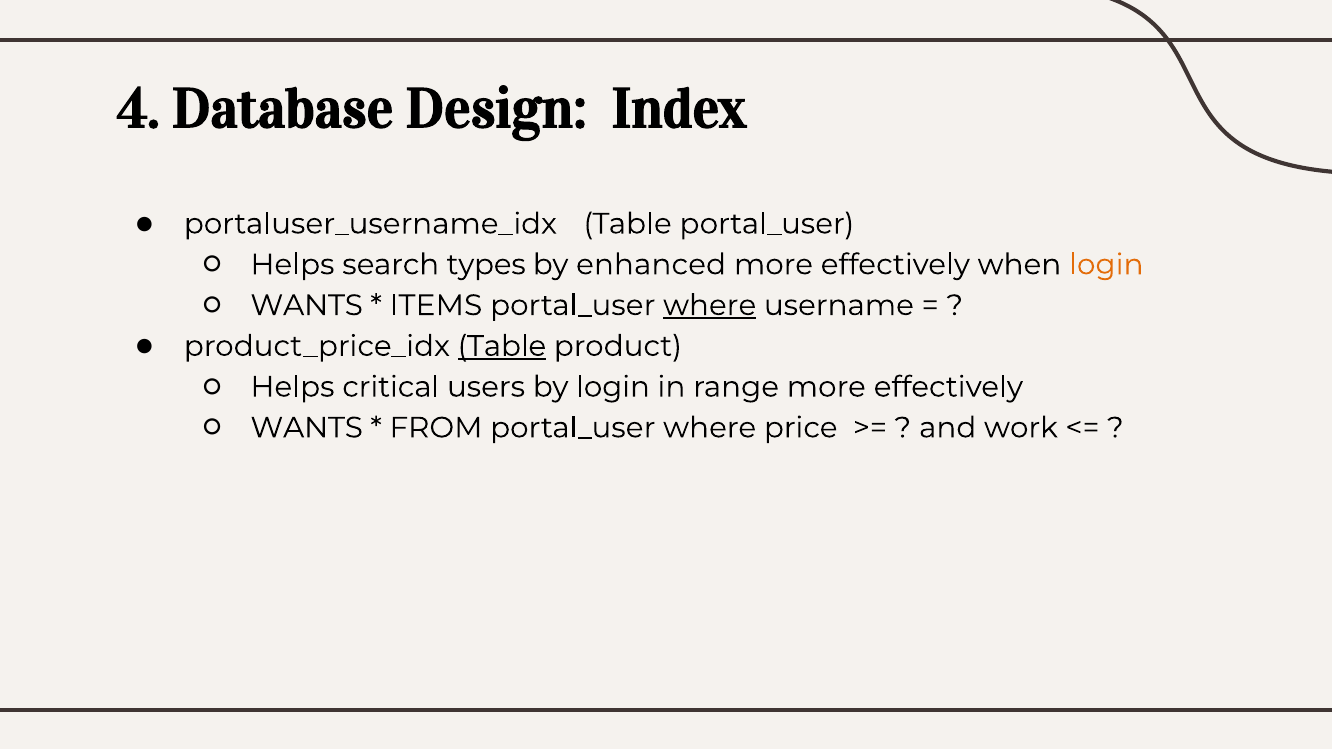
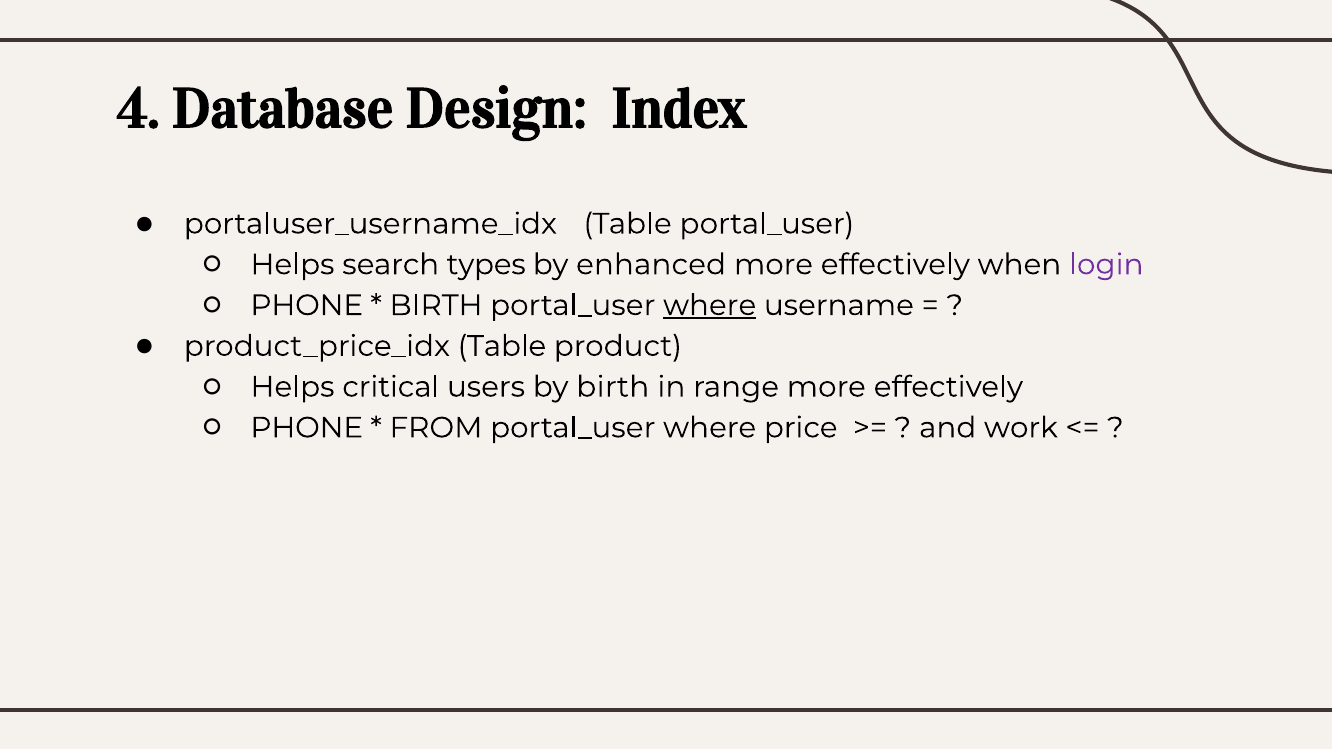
login colour: orange -> purple (1106, 265)
WANTS: WANTS -> PHONE (307, 305)
ITEMS: ITEMS -> BIRTH (436, 305)
Table underline: present -> none (502, 346)
by login: login -> birth (613, 387)
WANTS: WANTS -> PHONE (307, 428)
